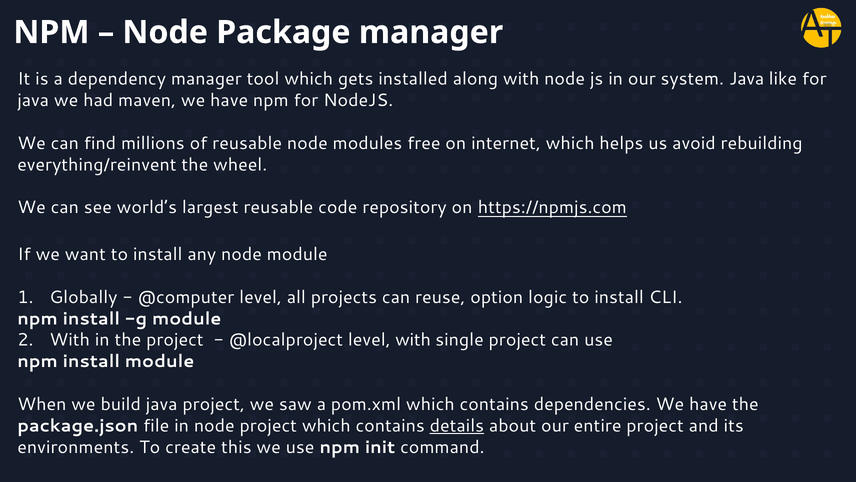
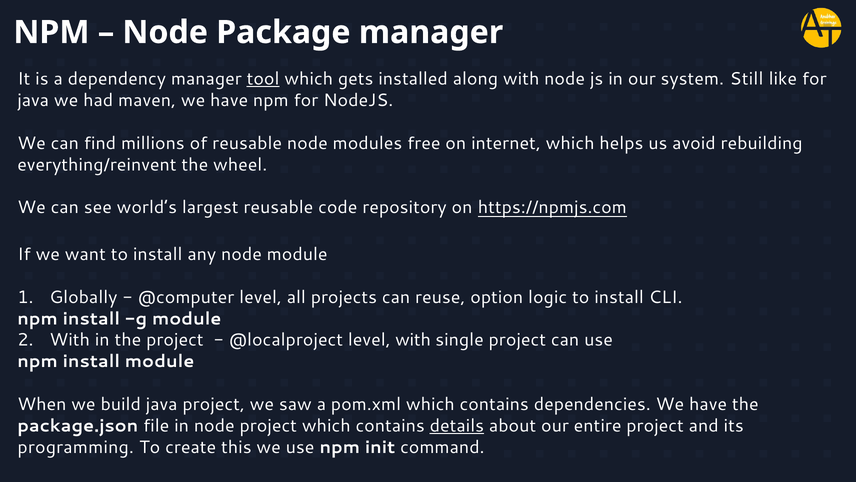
tool underline: none -> present (263, 79)
system Java: Java -> Still (747, 79)
environments: environments -> programming (76, 447)
